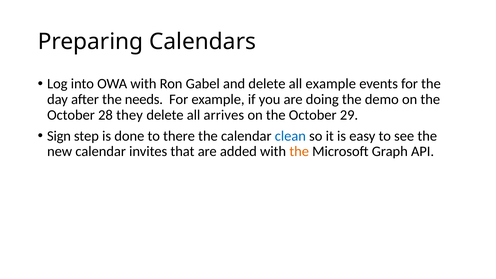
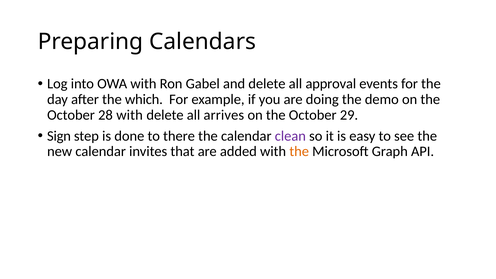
all example: example -> approval (331, 84)
needs: needs -> which (144, 99)
28 they: they -> with (130, 115)
clean colour: blue -> purple (290, 136)
